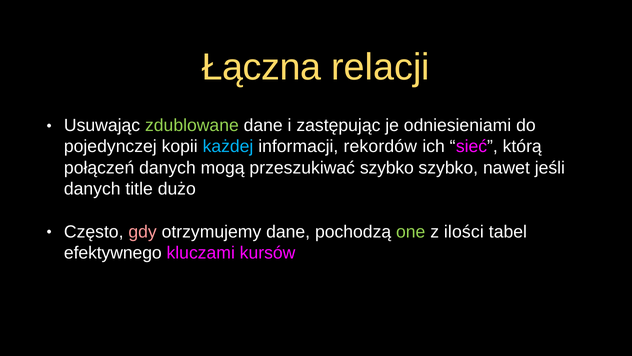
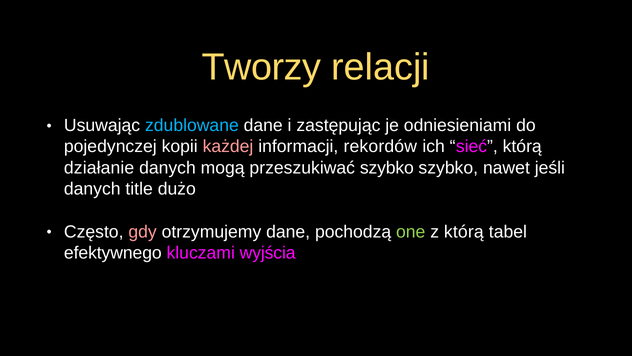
Łączna: Łączna -> Tworzy (261, 67)
zdublowane colour: light green -> light blue (192, 125)
każdej colour: light blue -> pink (228, 146)
połączeń: połączeń -> działanie (99, 167)
z ilości: ilości -> którą (464, 232)
kursów: kursów -> wyjścia (268, 253)
